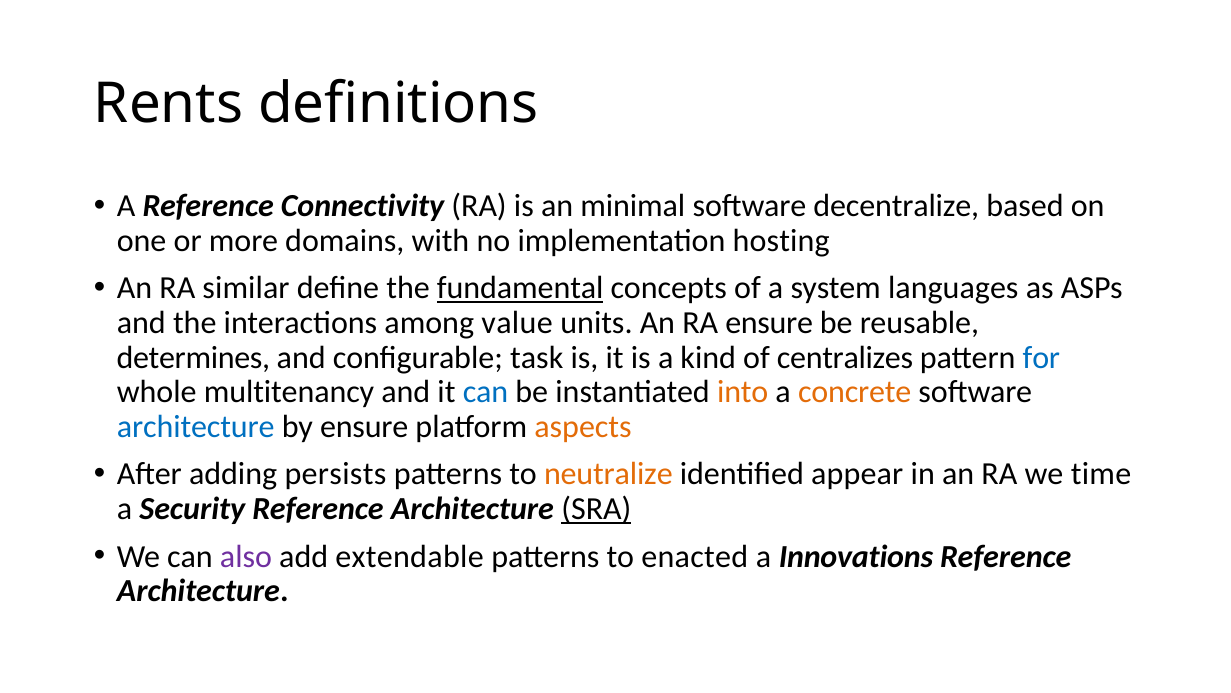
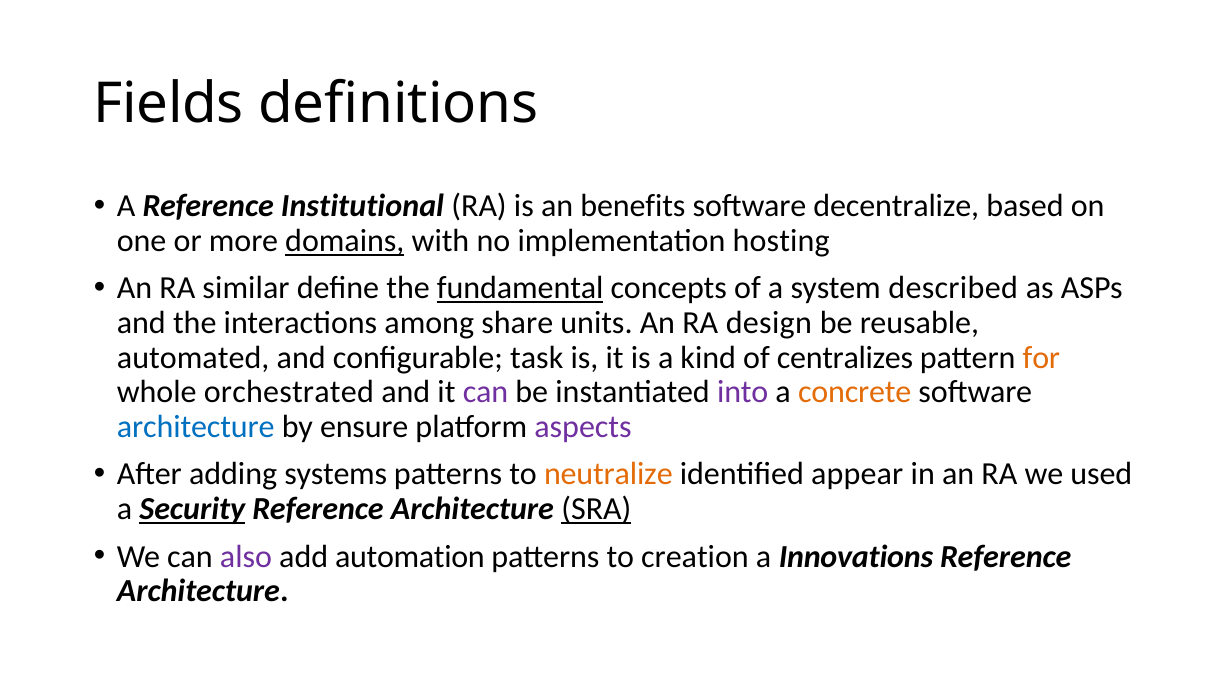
Rents: Rents -> Fields (169, 103)
Connectivity: Connectivity -> Institutional (363, 206)
minimal: minimal -> benefits (633, 206)
domains underline: none -> present (345, 241)
languages: languages -> described (953, 288)
value: value -> share (517, 323)
RA ensure: ensure -> design (769, 323)
determines: determines -> automated (193, 357)
for colour: blue -> orange (1041, 357)
multitenancy: multitenancy -> orchestrated (289, 392)
can colour: blue -> purple (486, 392)
into colour: orange -> purple (743, 392)
aspects colour: orange -> purple (583, 427)
persists: persists -> systems (336, 474)
time: time -> used (1101, 474)
Security underline: none -> present (192, 509)
extendable: extendable -> automation (410, 556)
enacted: enacted -> creation (695, 556)
